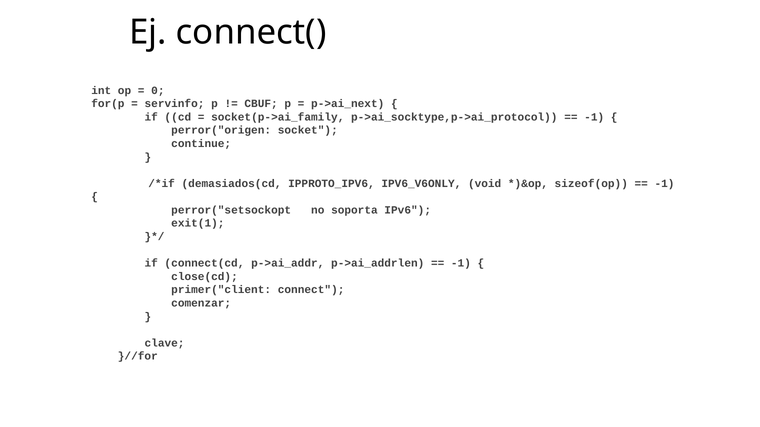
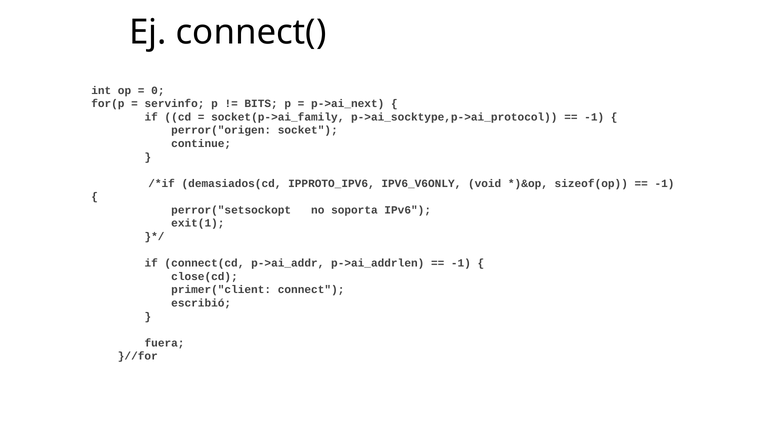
CBUF: CBUF -> BITS (261, 104)
comenzar: comenzar -> escribió (201, 303)
clave: clave -> fuera (165, 343)
